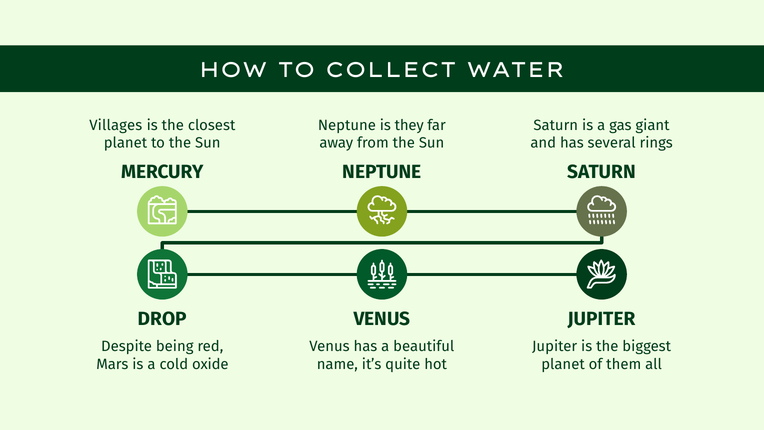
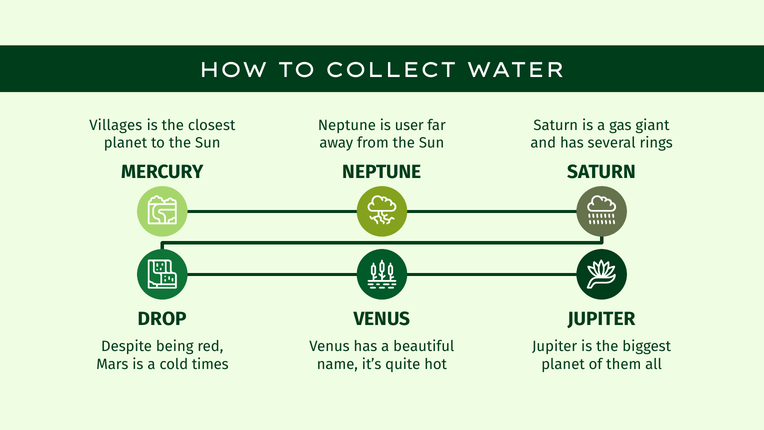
they: they -> user (409, 125)
oxide: oxide -> times (210, 364)
